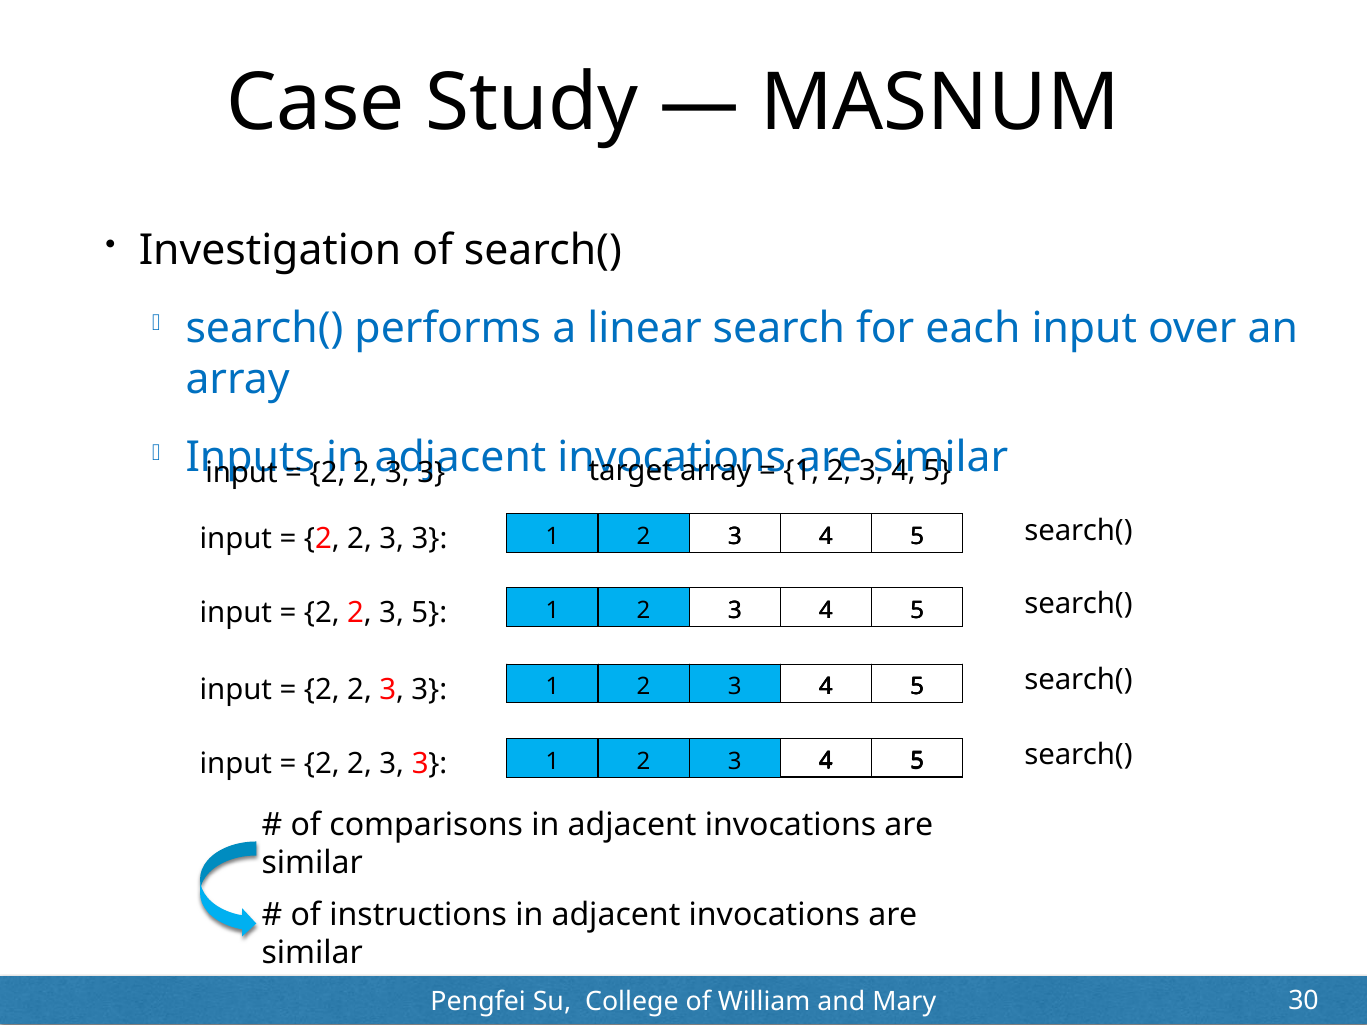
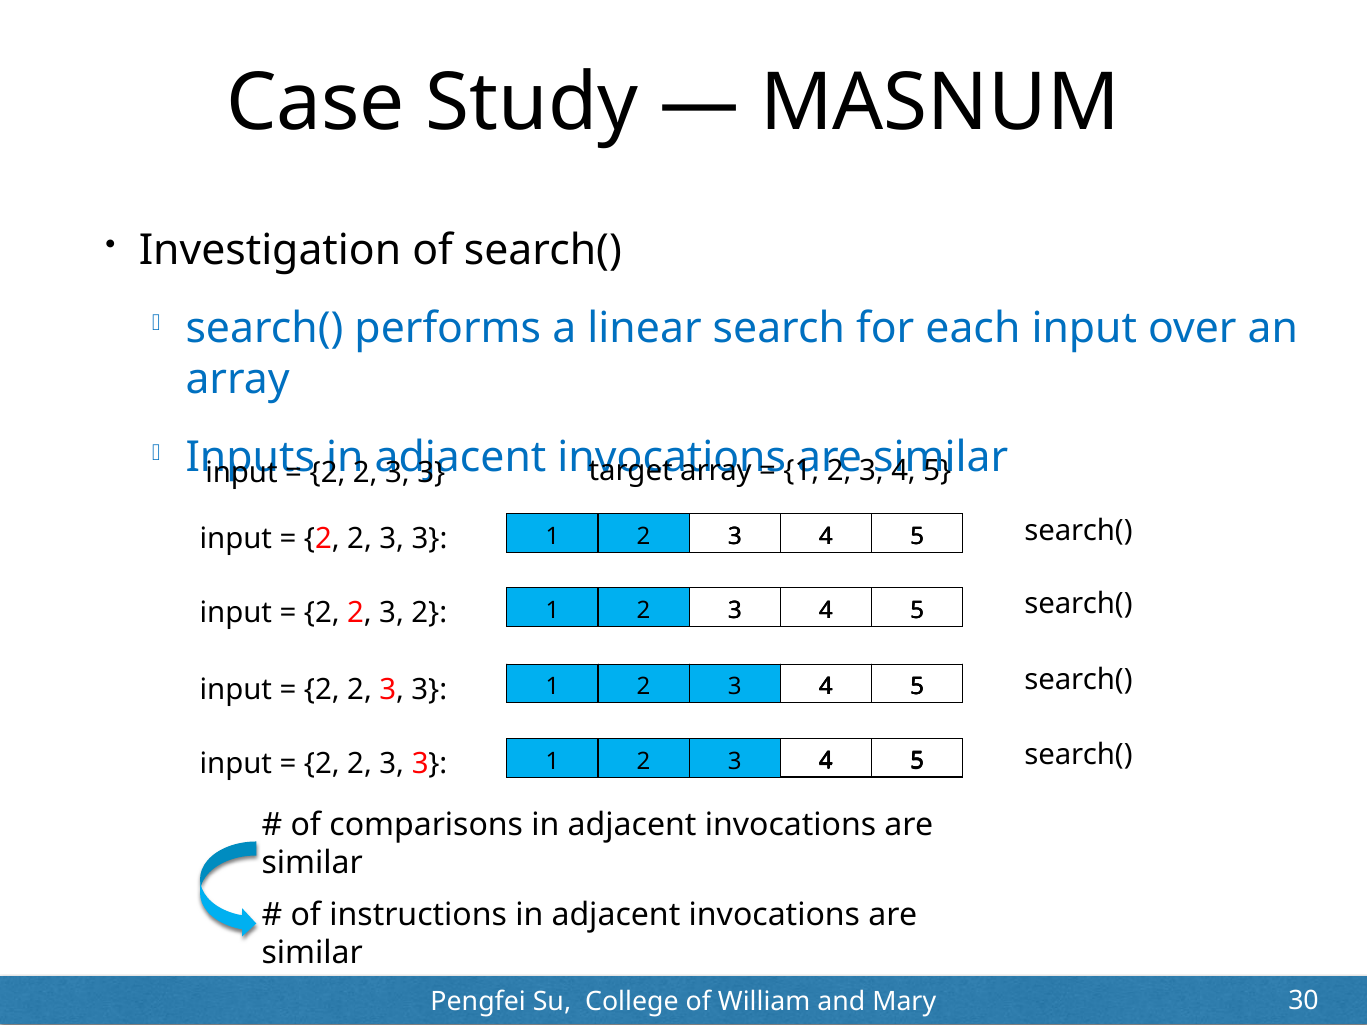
3 5: 5 -> 2 (429, 613)
